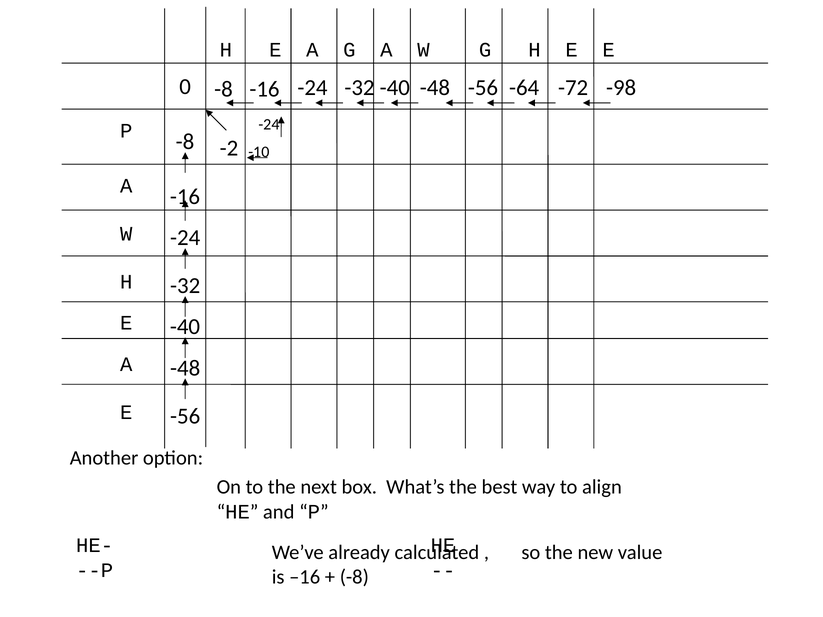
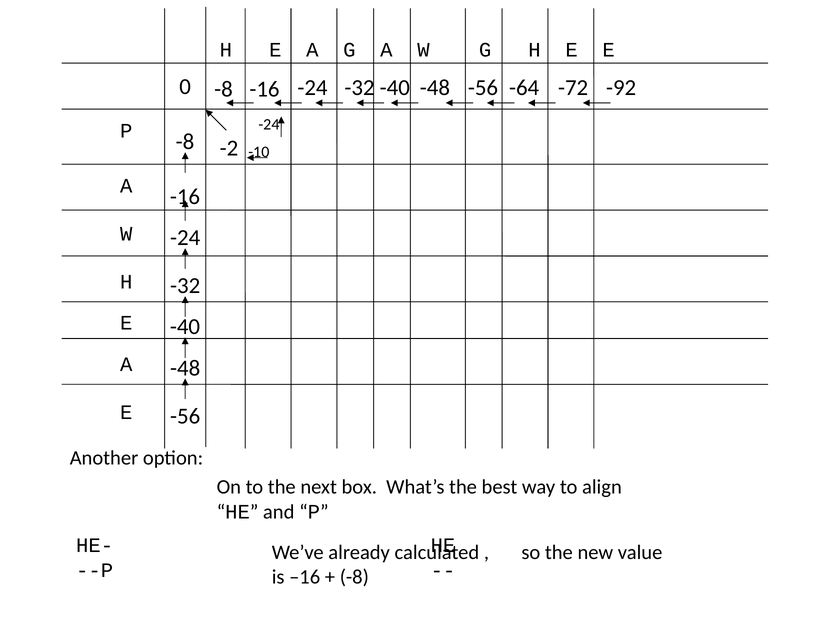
-98: -98 -> -92 (621, 88)
